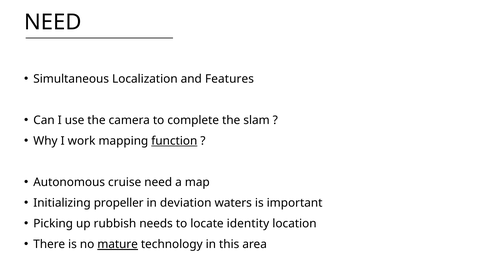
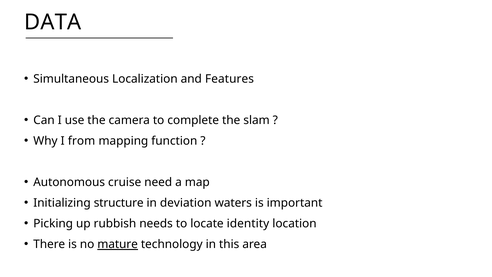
NEED: NEED -> DATA (53, 22)
work: work -> from (82, 141)
function underline: present -> none (174, 141)
propeller: propeller -> structure (119, 203)
